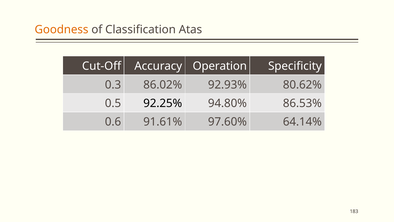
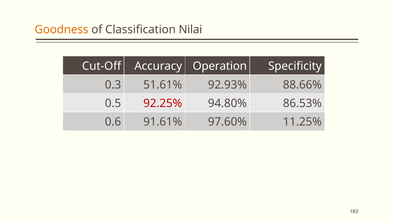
Atas: Atas -> Nilai (190, 30)
86.02%: 86.02% -> 51.61% (163, 85)
80.62%: 80.62% -> 88.66% (302, 85)
92.25% colour: black -> red (163, 103)
64.14%: 64.14% -> 11.25% (302, 122)
